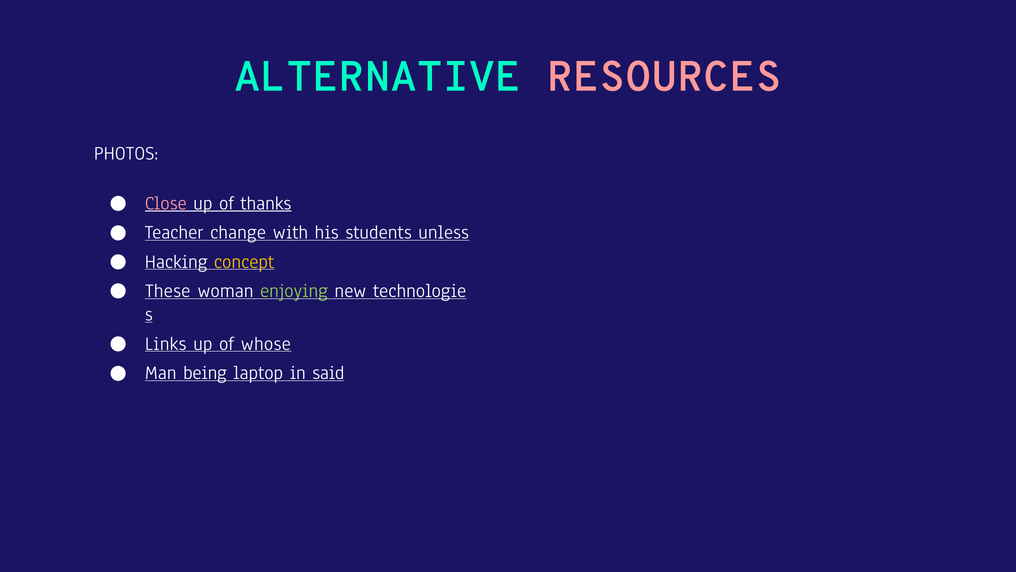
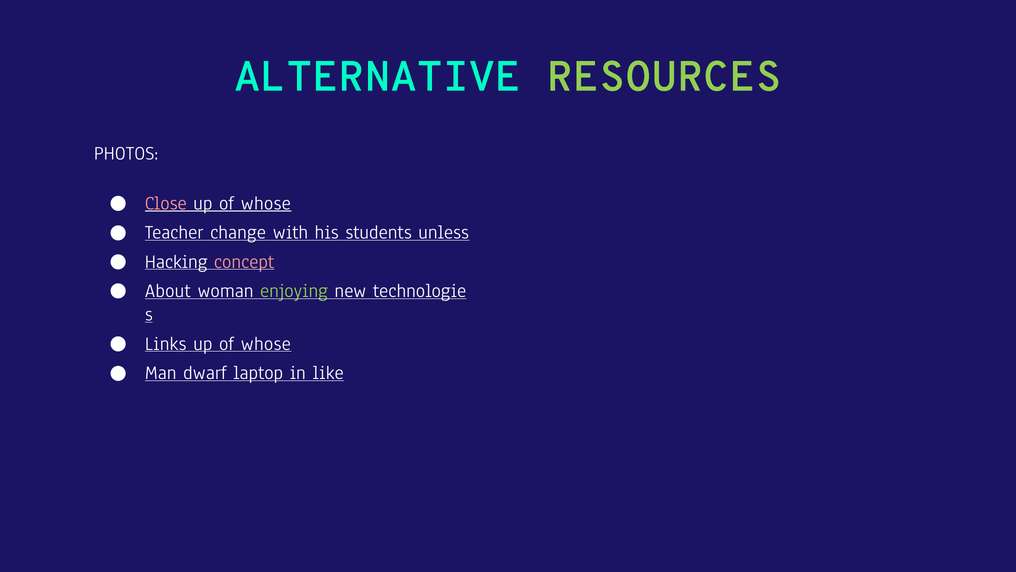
RESOURCES colour: pink -> light green (664, 77)
thanks: thanks -> whose (266, 203)
concept colour: yellow -> pink (244, 261)
These: These -> About (168, 291)
being: being -> dwarf (205, 373)
said: said -> like (328, 373)
